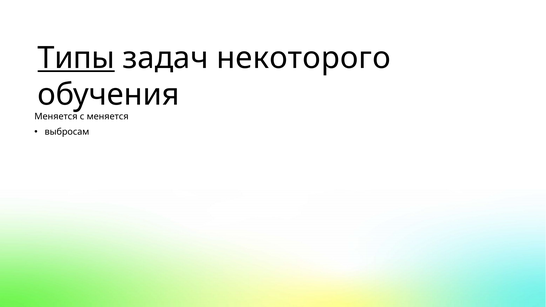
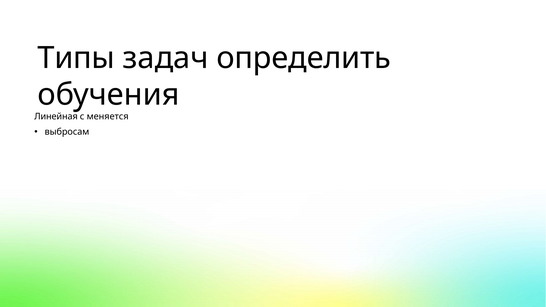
Типы underline: present -> none (76, 58)
некоторого: некоторого -> определить (304, 58)
Меняется: Меняется -> Линейная (56, 116)
